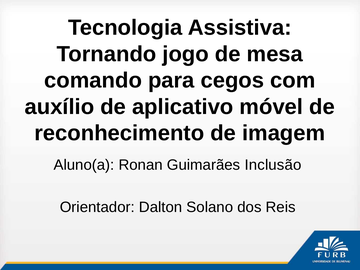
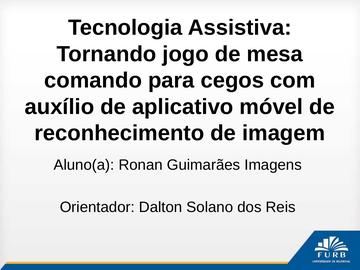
Inclusão: Inclusão -> Imagens (273, 165)
